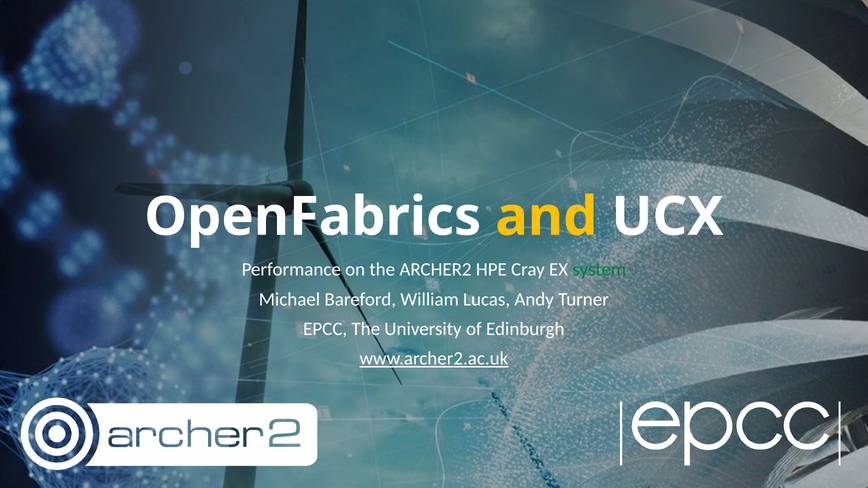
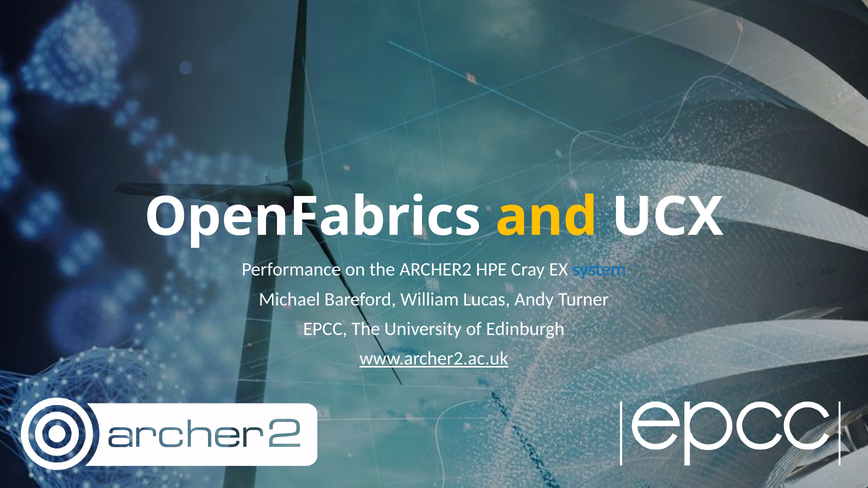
system colour: green -> blue (599, 270)
